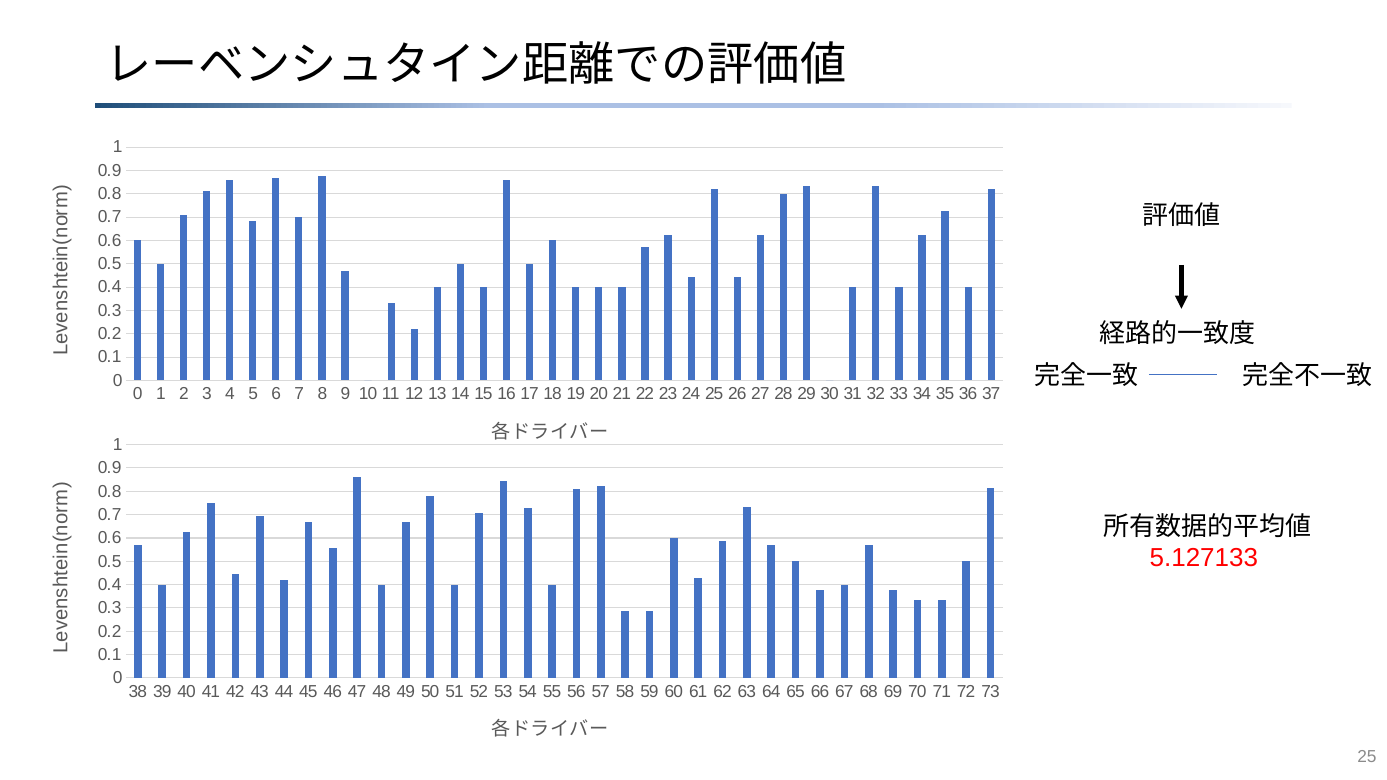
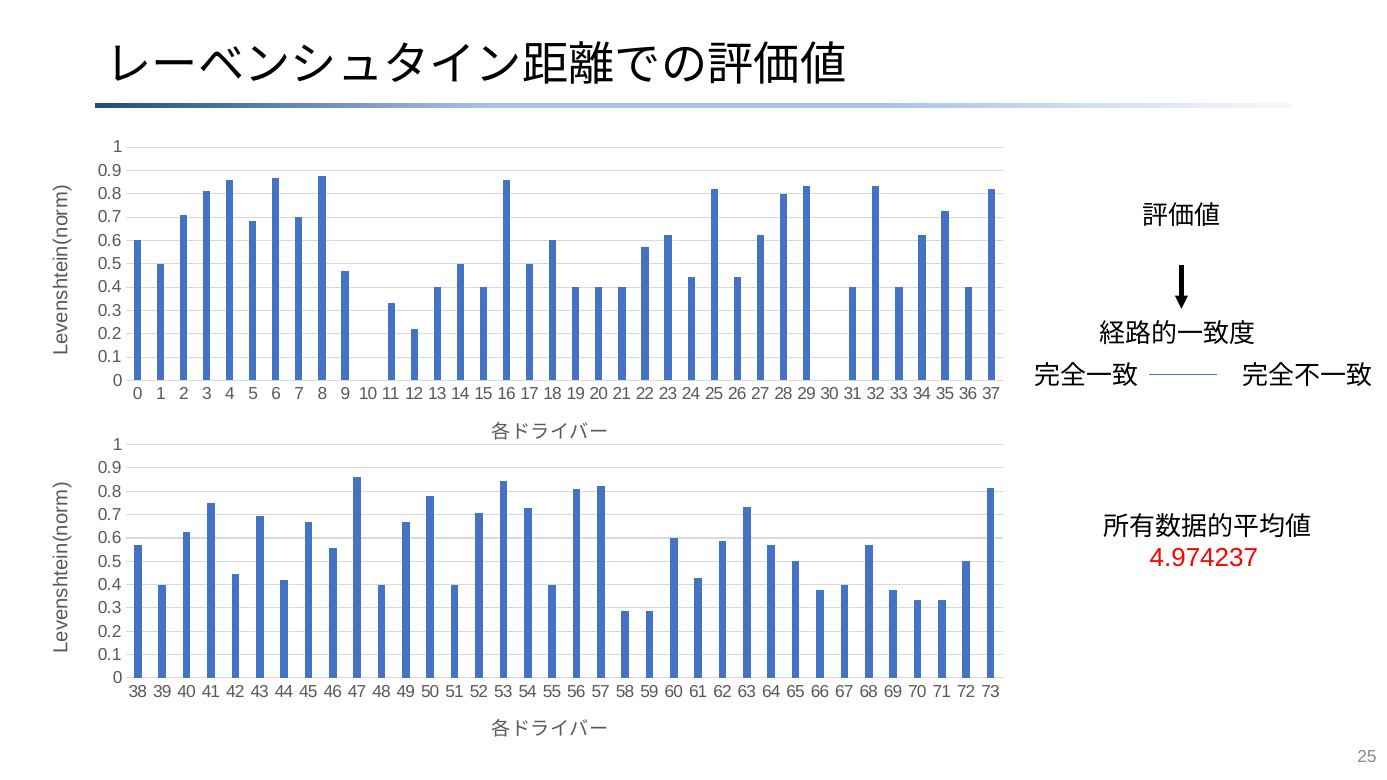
5.127133: 5.127133 -> 4.974237 (1204, 558)
